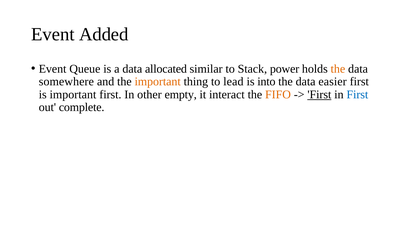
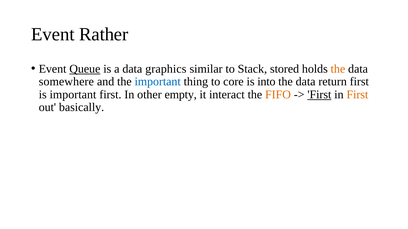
Added: Added -> Rather (104, 34)
Queue underline: none -> present (85, 69)
allocated: allocated -> graphics (166, 69)
power: power -> stored (285, 69)
important colour: orange -> blue (158, 82)
lead: lead -> core (233, 82)
easier: easier -> return (333, 82)
First colour: blue -> orange (357, 95)
complete: complete -> basically (82, 108)
